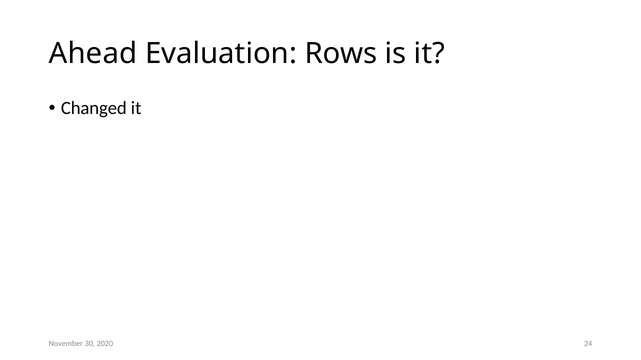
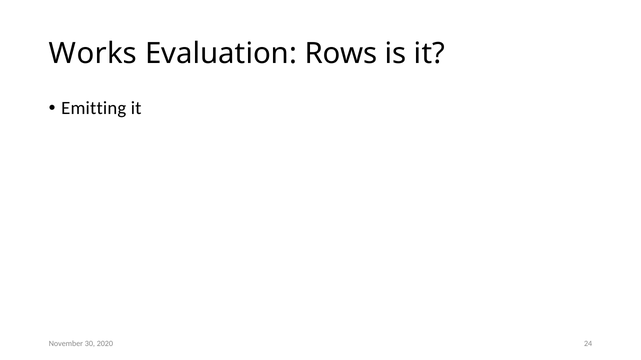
Ahead: Ahead -> Works (93, 54)
Changed: Changed -> Emitting (94, 108)
